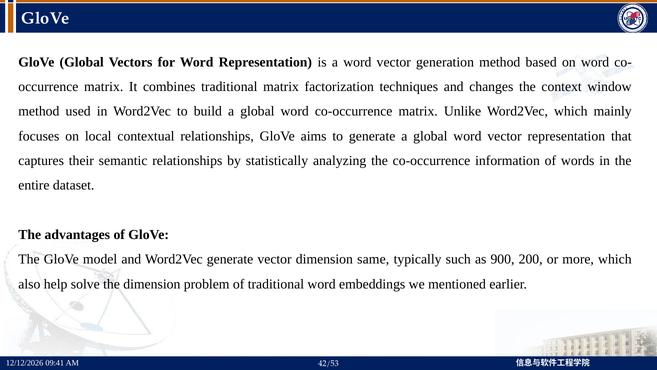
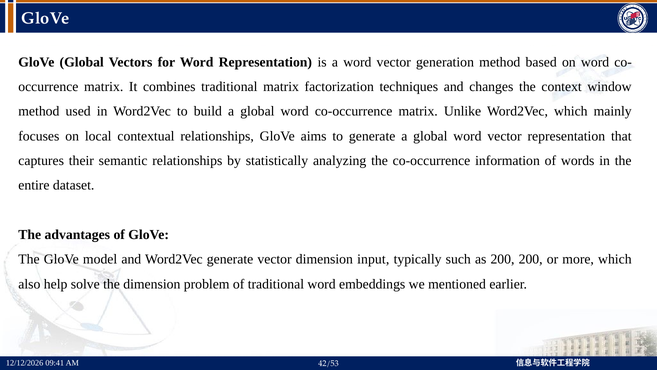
same: same -> input (373, 259)
as 900: 900 -> 200 (503, 259)
